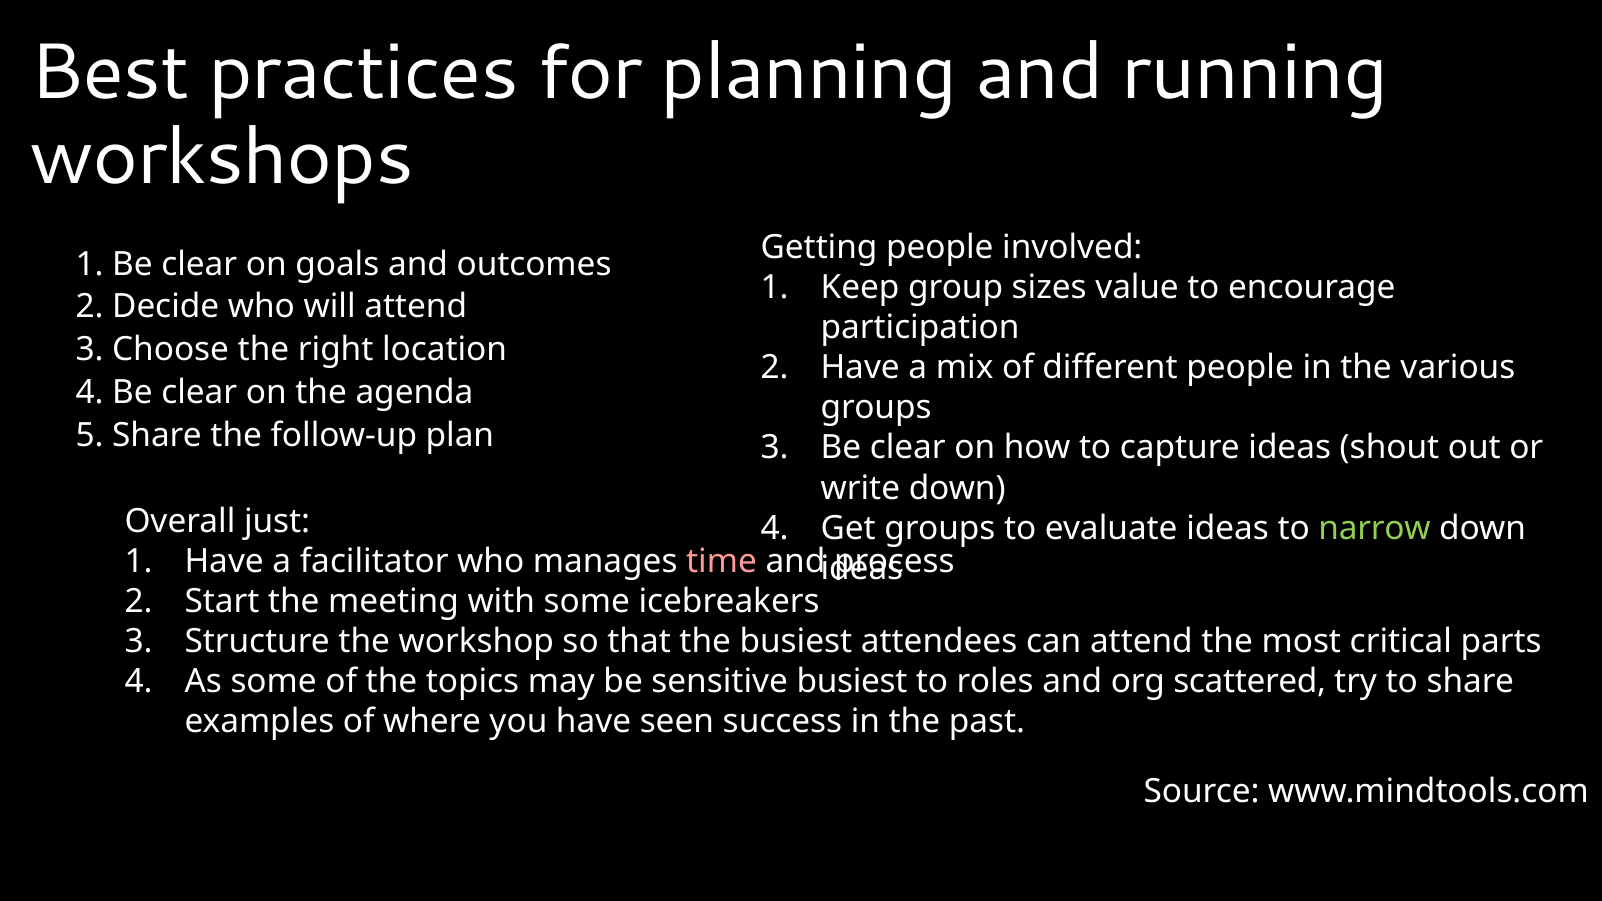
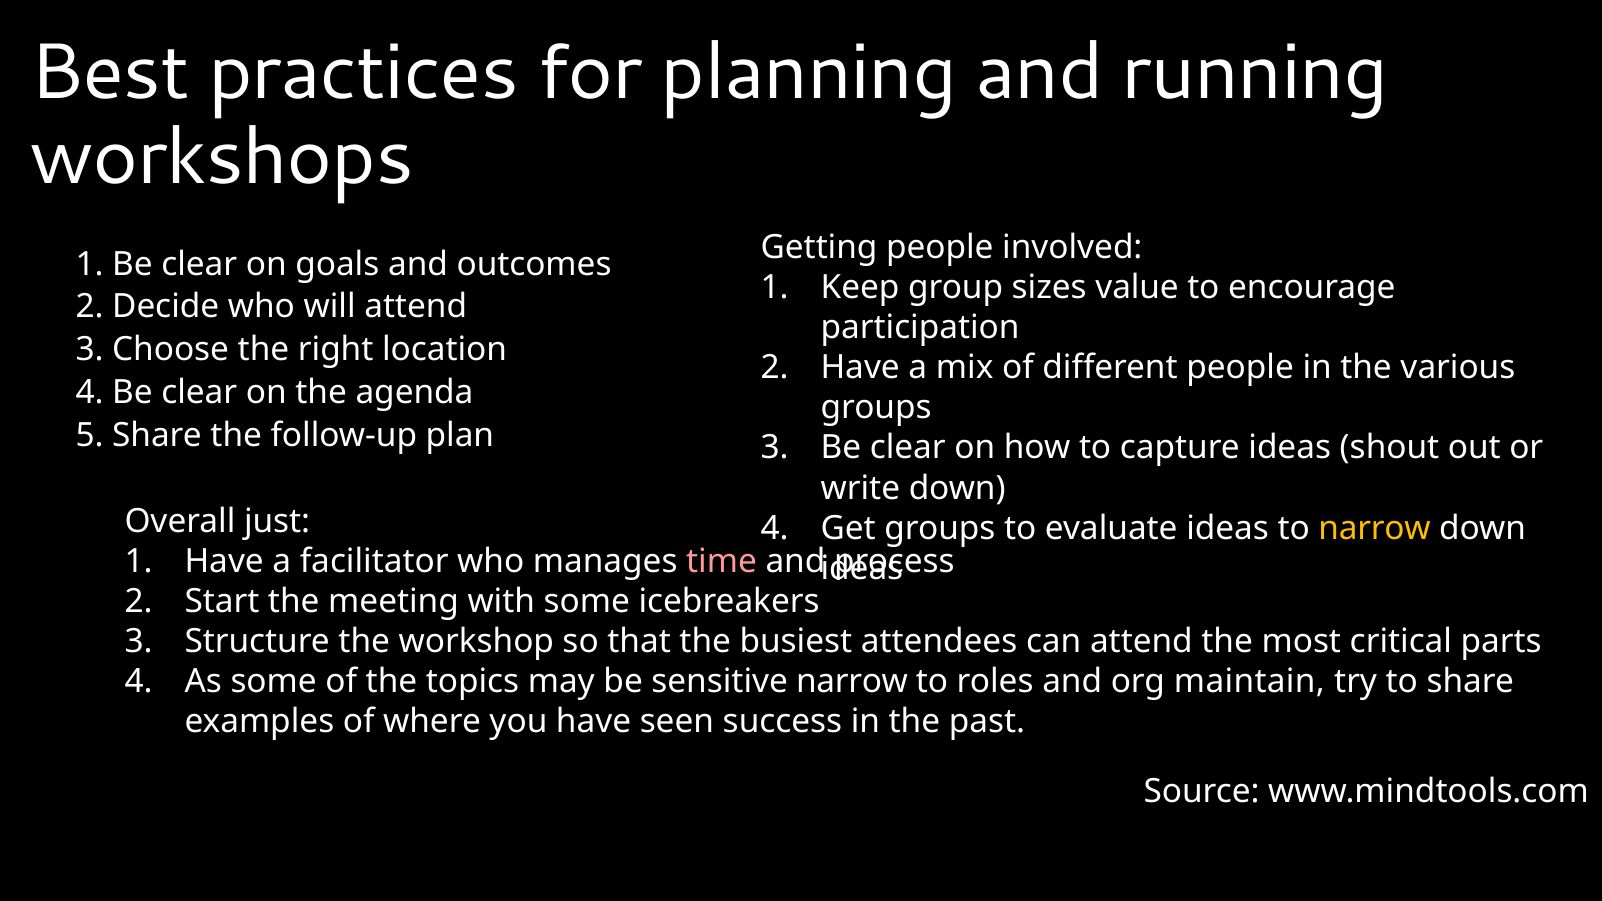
narrow colour: light green -> yellow (1375, 528)
sensitive busiest: busiest -> narrow (852, 682)
scattered: scattered -> maintain (1249, 682)
